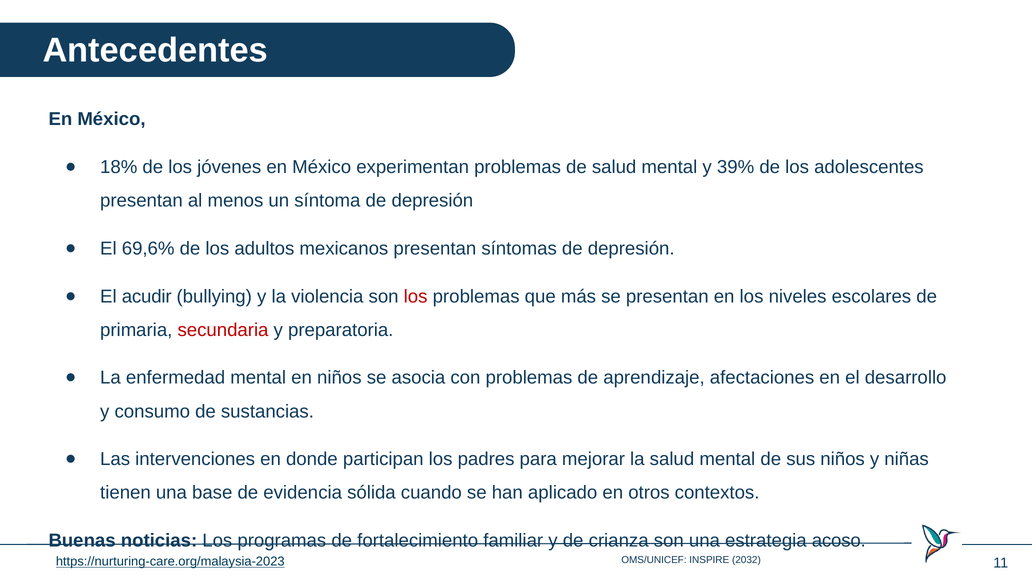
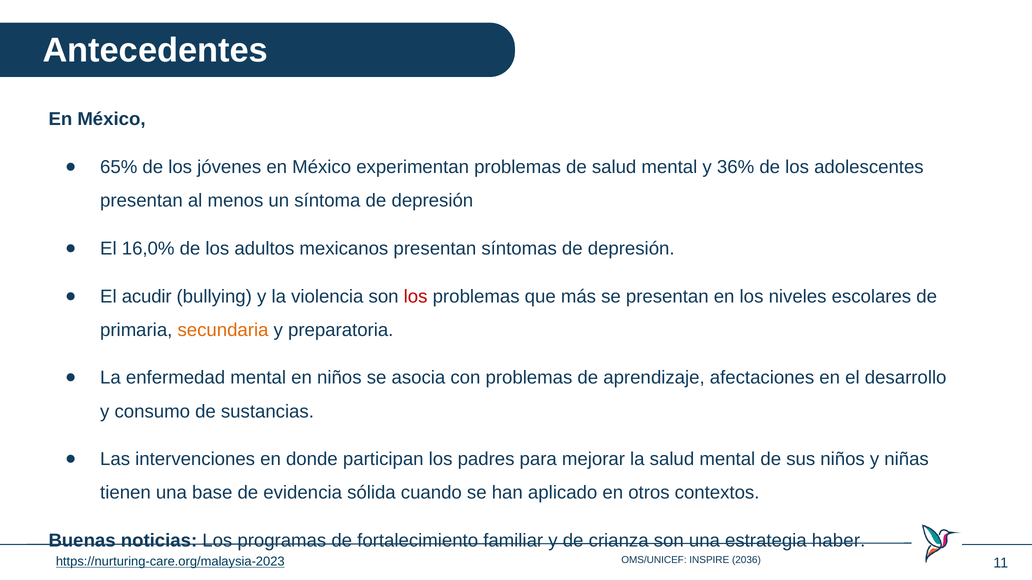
18%: 18% -> 65% (119, 167)
39%: 39% -> 36% (736, 167)
69,6%: 69,6% -> 16,0% (148, 249)
secundaria colour: red -> orange (223, 330)
acoso: acoso -> haber (839, 541)
2032: 2032 -> 2036 (746, 560)
